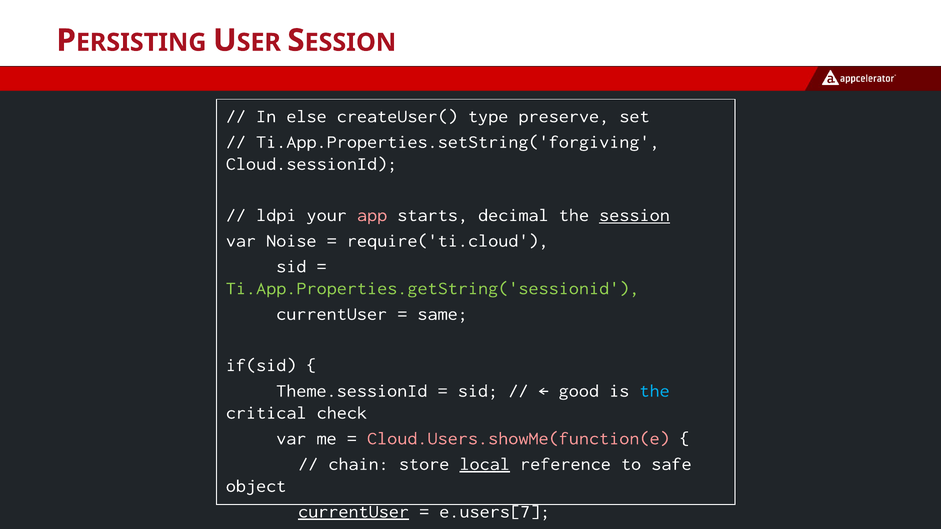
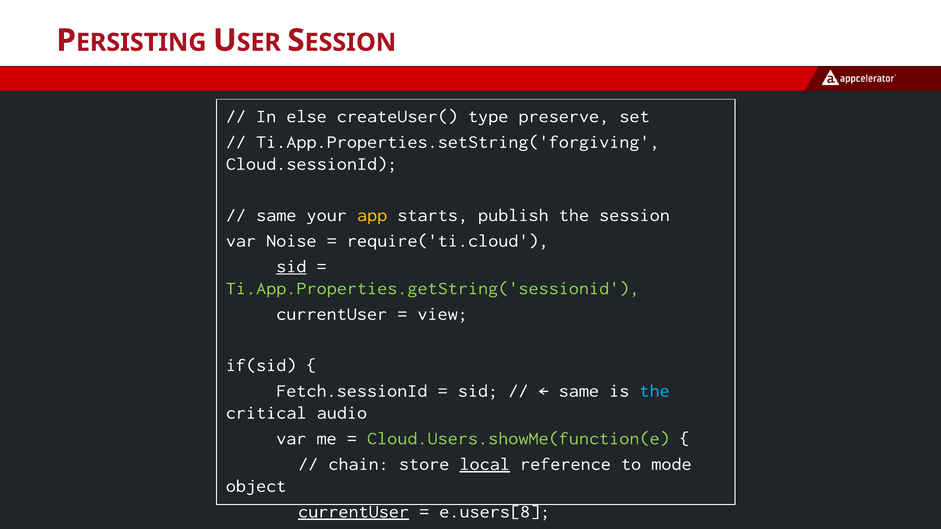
ldpi: ldpi -> same (276, 215)
app colour: pink -> yellow (372, 215)
decimal: decimal -> publish (513, 215)
session underline: present -> none (634, 215)
sid underline: none -> present (291, 266)
same: same -> view (443, 314)
Theme.sessionId: Theme.sessionId -> Fetch.sessionId (352, 391)
good: good -> same (579, 391)
check: check -> audio (342, 413)
Cloud.Users.showMe(function(e colour: pink -> light green (518, 438)
safe: safe -> mode (671, 464)
e.users[7: e.users[7 -> e.users[8 (495, 512)
